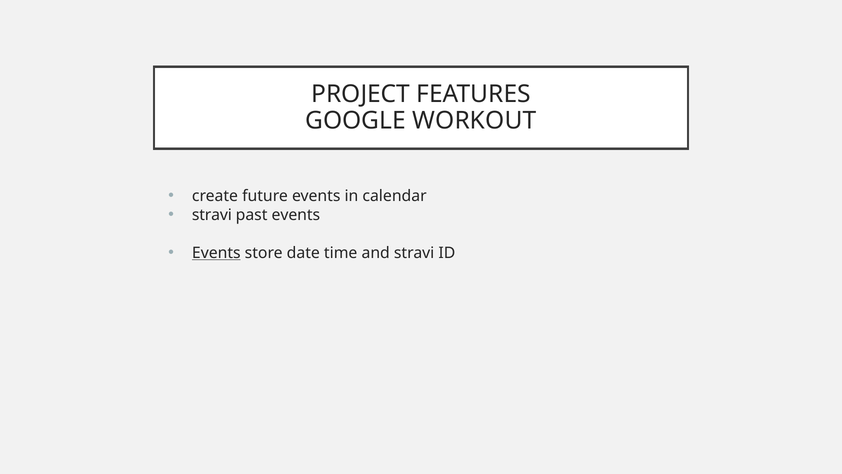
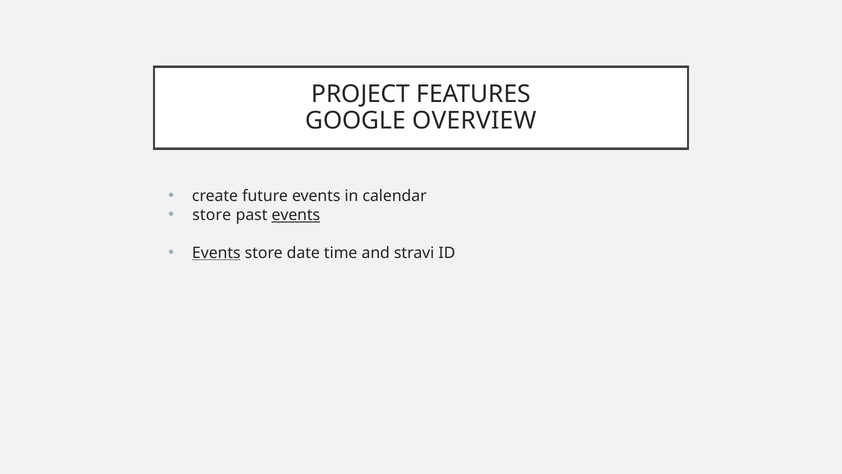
WORKOUT: WORKOUT -> OVERVIEW (474, 121)
stravi: stravi -> store (212, 215)
events underline: none -> present (296, 215)
